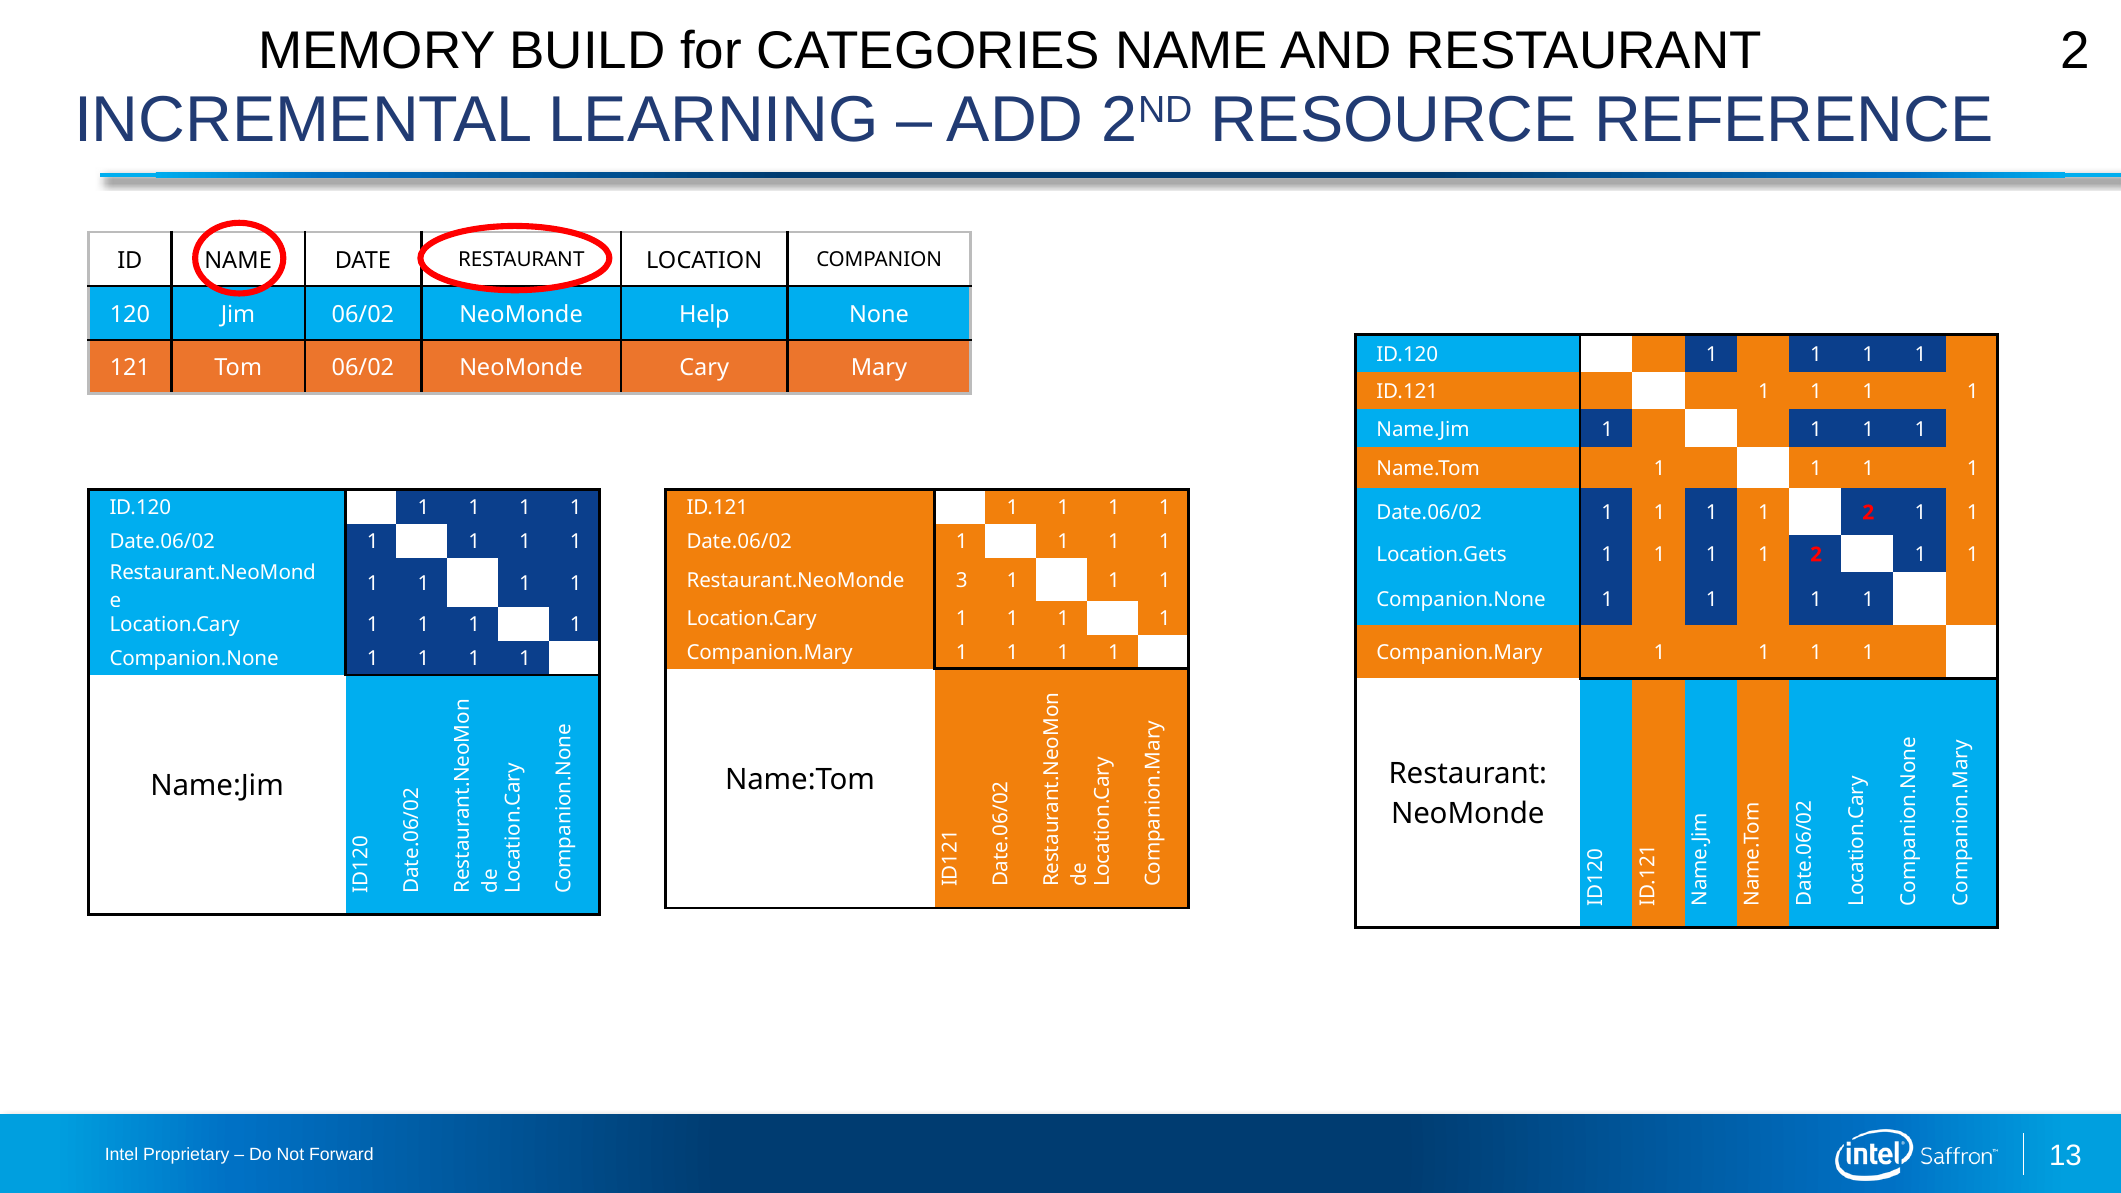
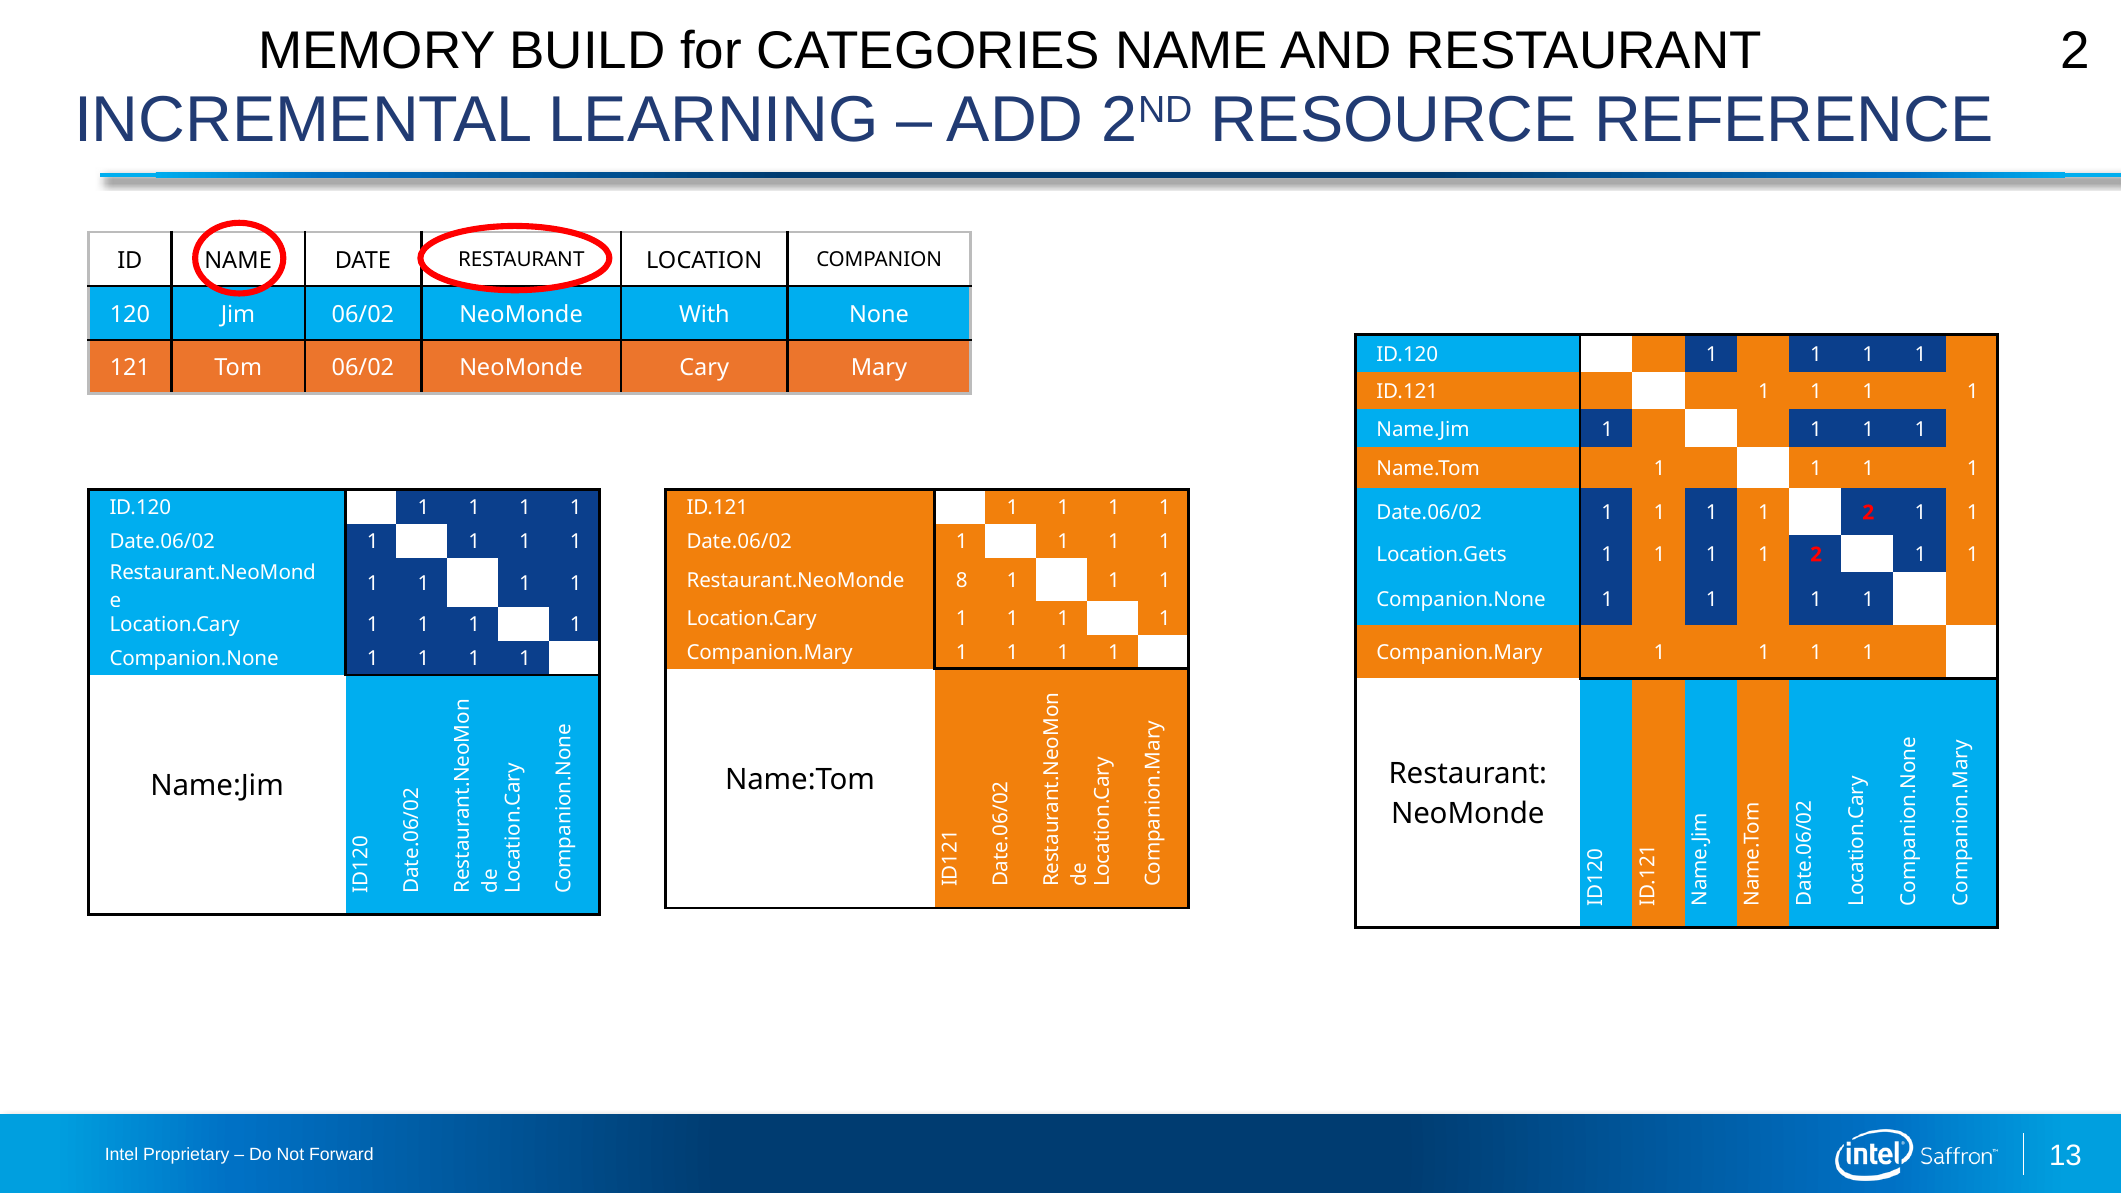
Help: Help -> With (704, 314)
3: 3 -> 8 (962, 580)
